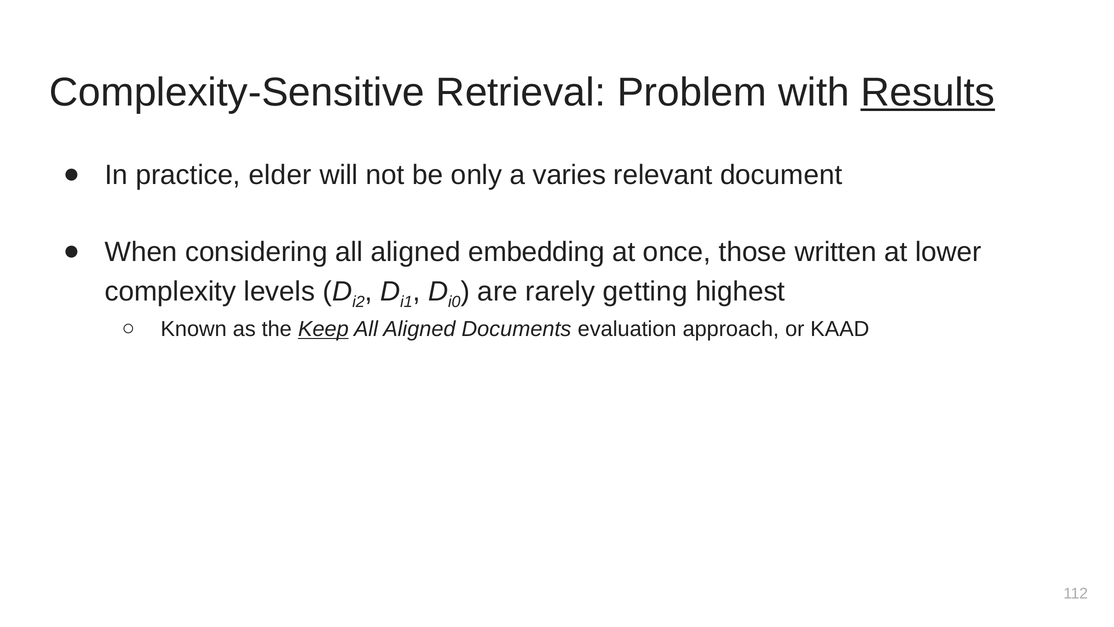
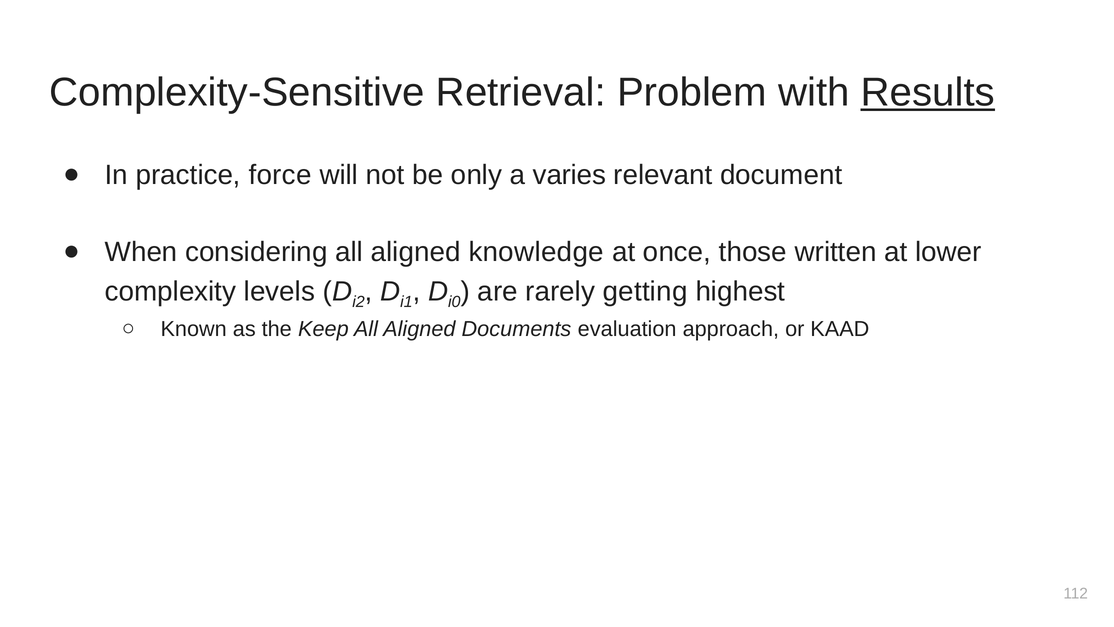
elder: elder -> force (280, 175)
embedding: embedding -> knowledge (536, 252)
Keep underline: present -> none (323, 329)
